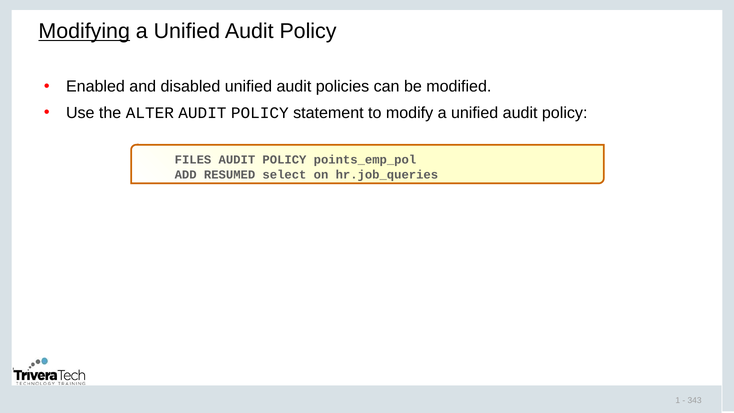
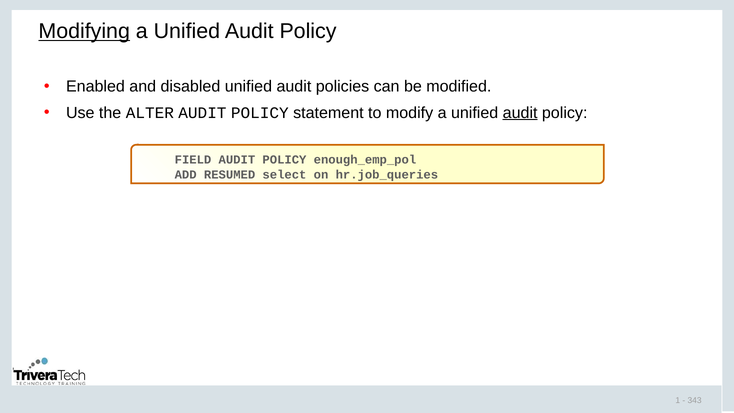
audit underline: none -> present (520, 113)
FILES: FILES -> FIELD (193, 160)
points_emp_pol: points_emp_pol -> enough_emp_pol (365, 160)
